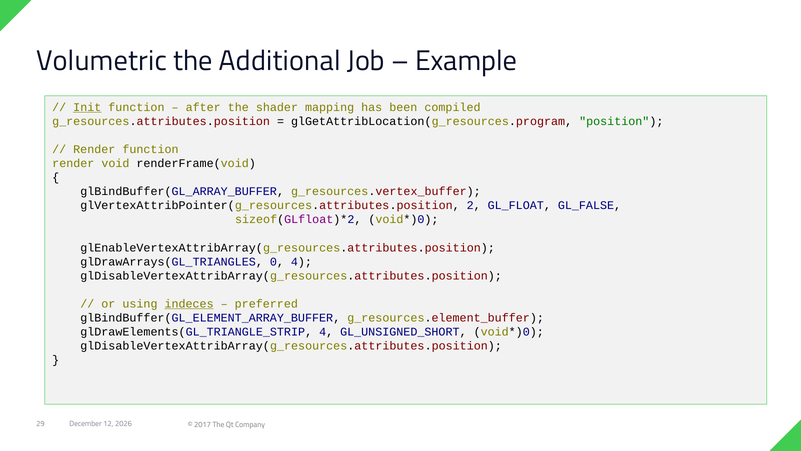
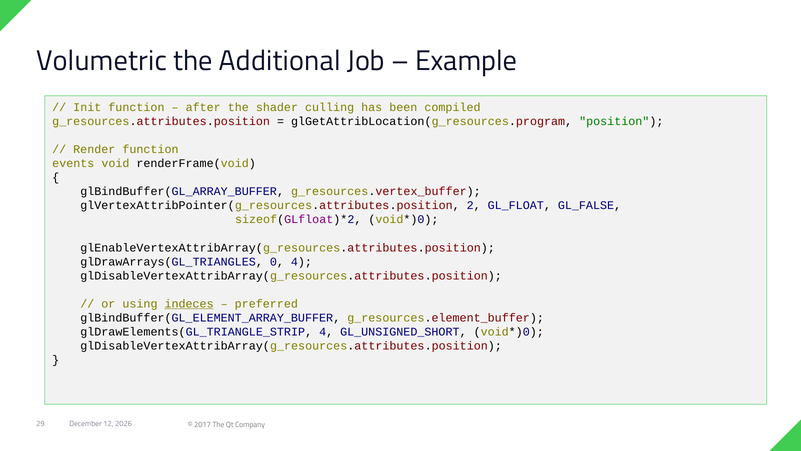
Init underline: present -> none (87, 107)
mapping: mapping -> culling (330, 107)
render: render -> events (73, 163)
